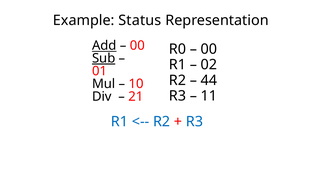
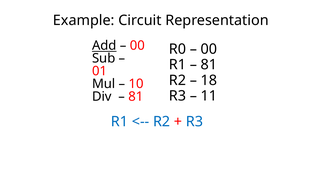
Status: Status -> Circuit (140, 20)
Sub underline: present -> none (104, 58)
02: 02 -> 81 (209, 65)
44: 44 -> 18 (209, 80)
21: 21 -> 81 (136, 96)
